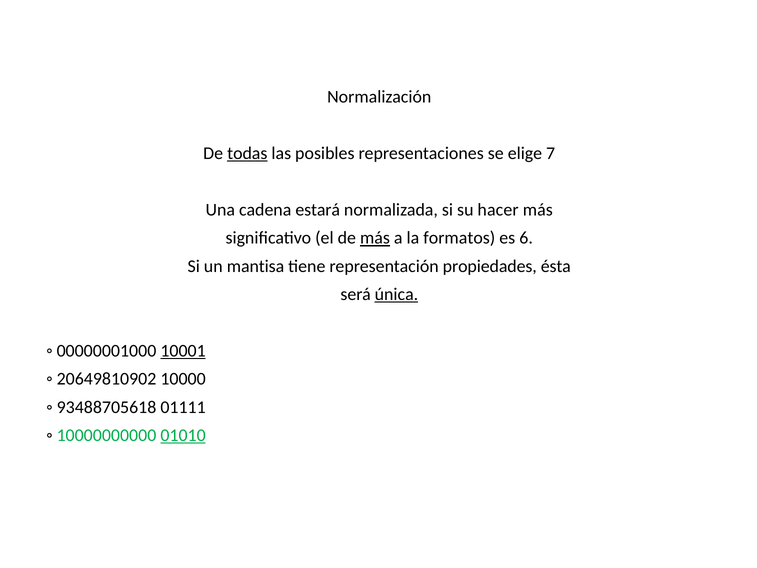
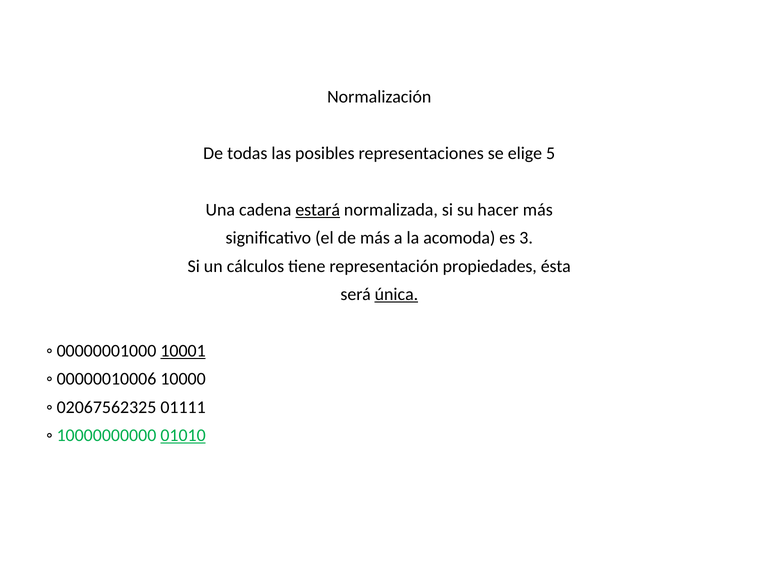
todas underline: present -> none (247, 153)
7: 7 -> 5 (551, 153)
estará underline: none -> present (318, 210)
más underline: present -> none (375, 238)
formatos: formatos -> acomoda (459, 238)
6: 6 -> 3 (526, 238)
mantisa: mantisa -> cálculos (255, 266)
20649810902: 20649810902 -> 00000010006 (106, 379)
93488705618: 93488705618 -> 02067562325 (106, 407)
